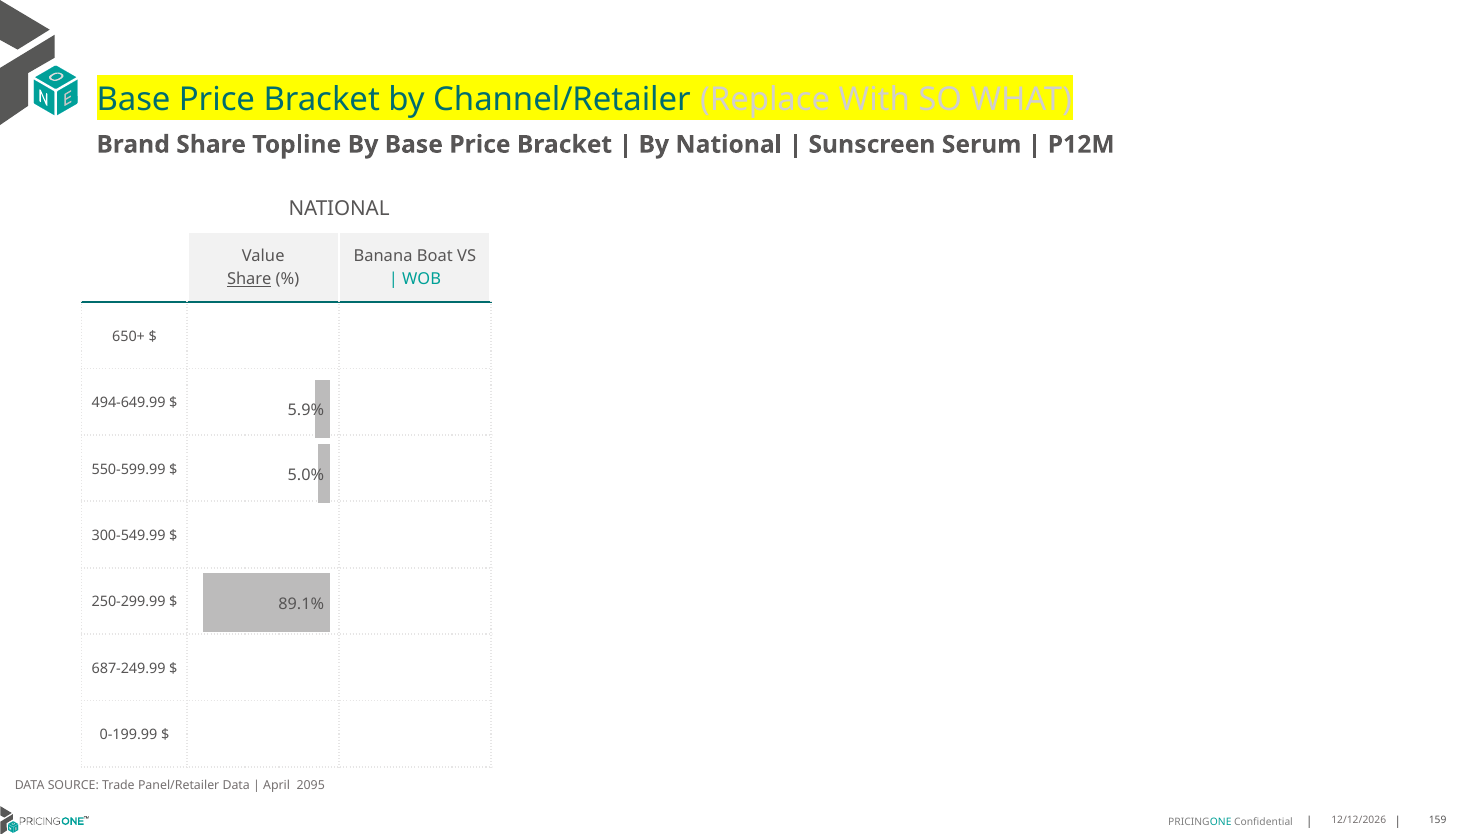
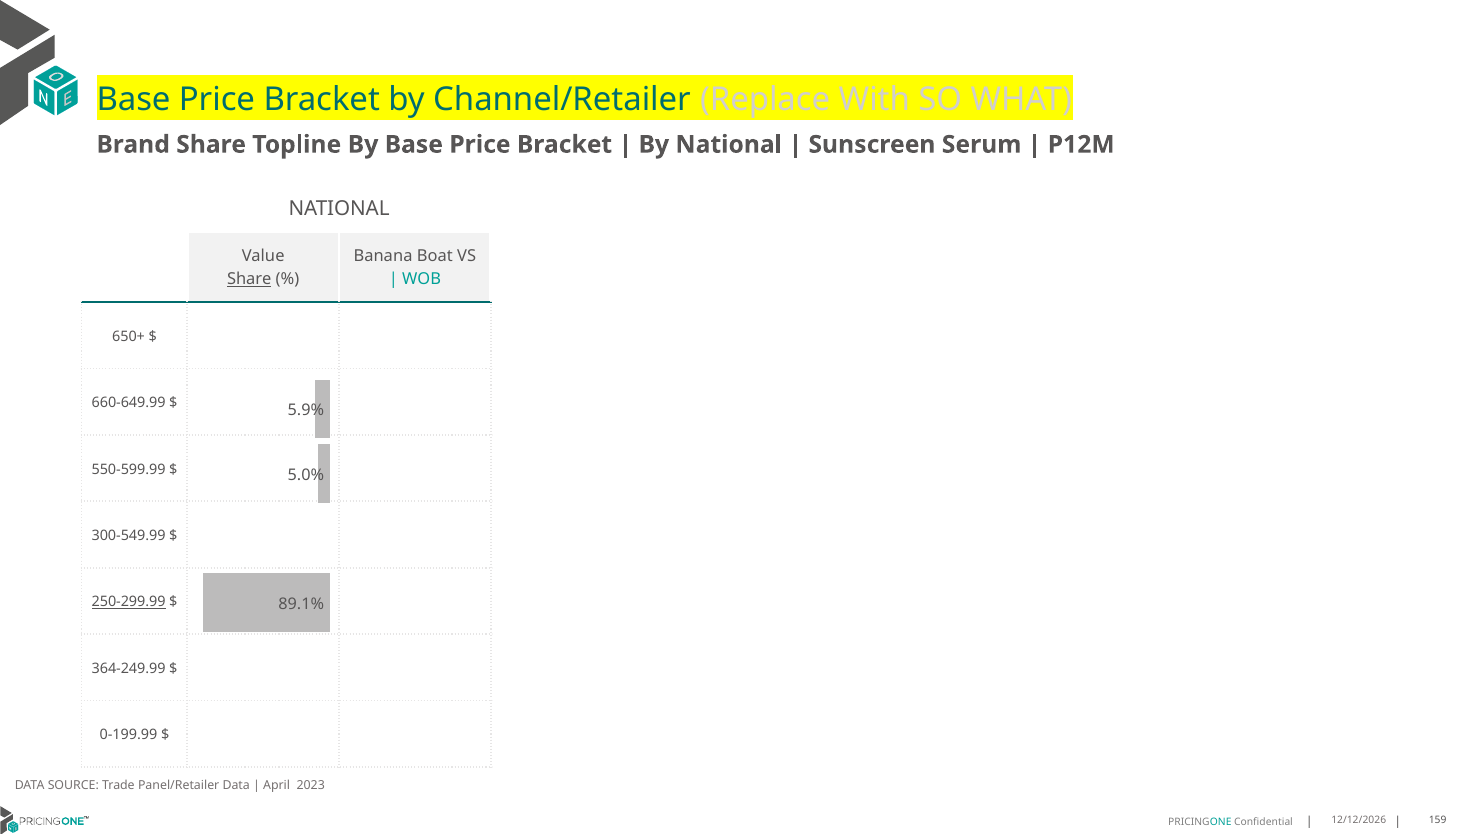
494-649.99: 494-649.99 -> 660-649.99 (129, 403)
250-299.99 underline: none -> present (129, 602)
687-249.99: 687-249.99 -> 364-249.99 (129, 669)
2095: 2095 -> 2023 (311, 786)
